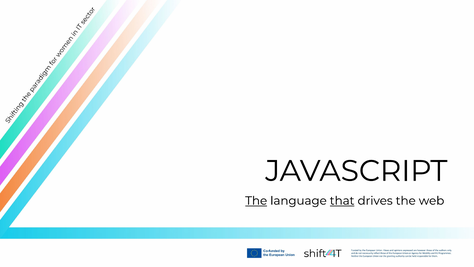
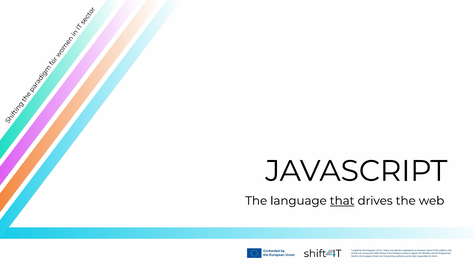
The underline: present -> none (256, 200)
